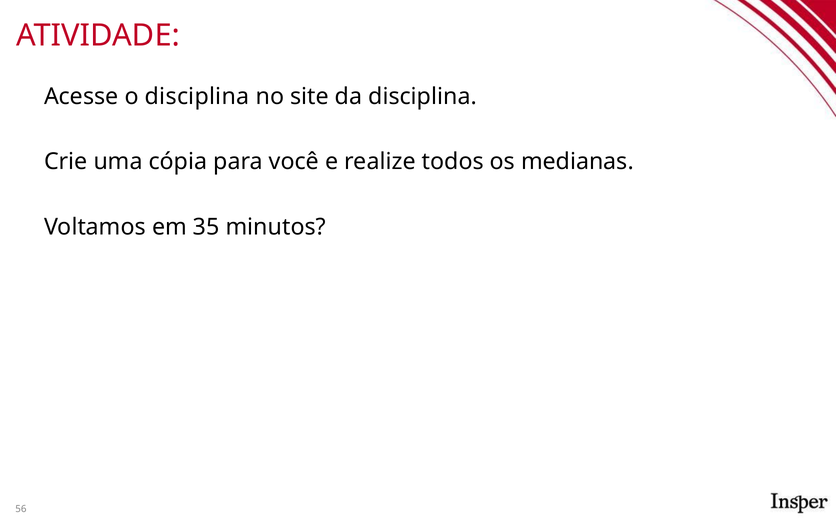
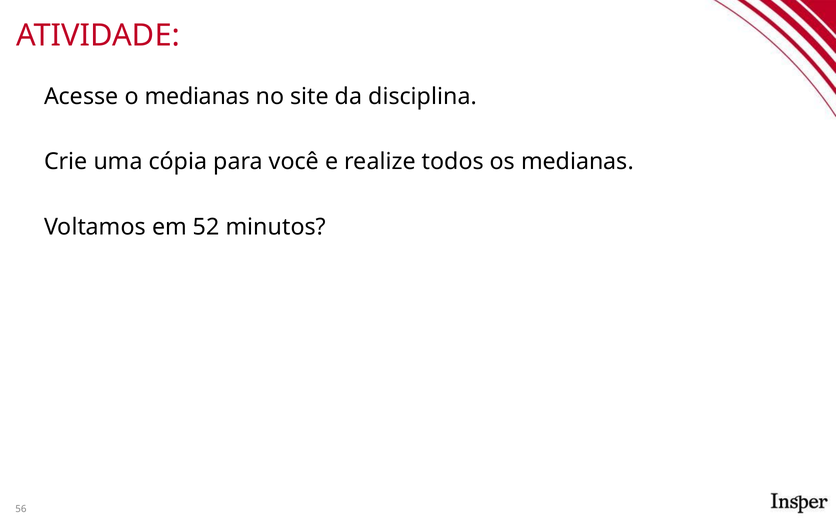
o disciplina: disciplina -> medianas (197, 97)
35: 35 -> 52 (206, 227)
